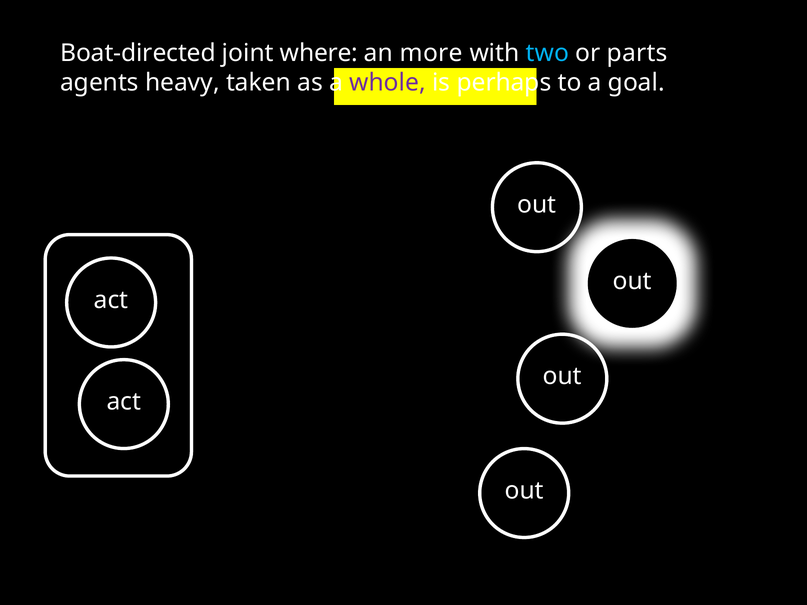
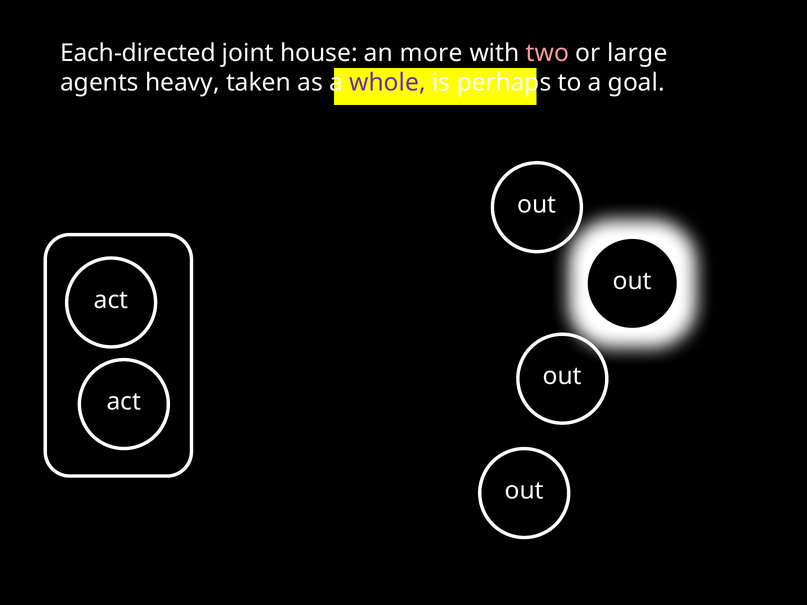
Boat-directed: Boat-directed -> Each-directed (138, 53)
where: where -> house (319, 53)
two colour: light blue -> pink (547, 53)
parts: parts -> large (637, 53)
